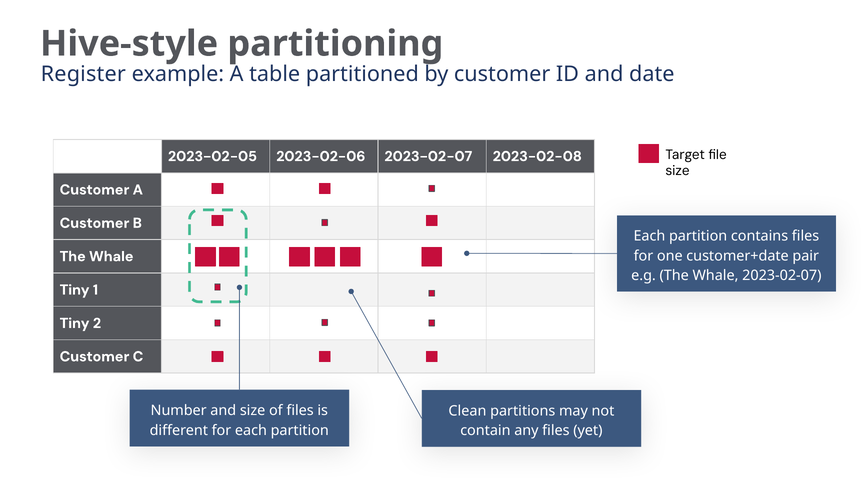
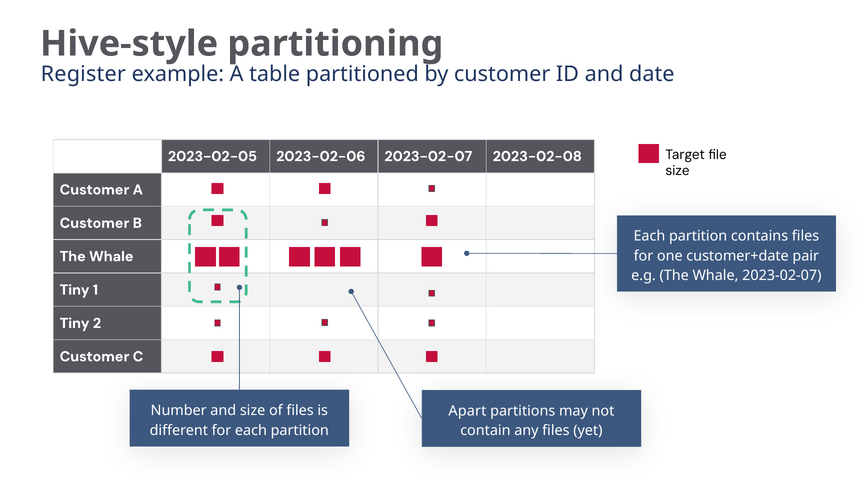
Clean: Clean -> Apart (467, 411)
